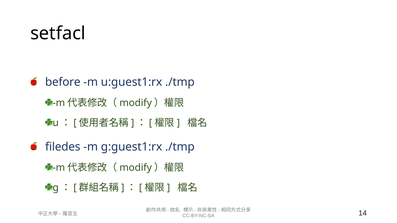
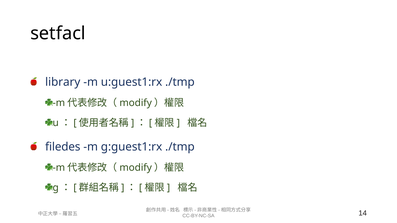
before: before -> library (63, 82)
